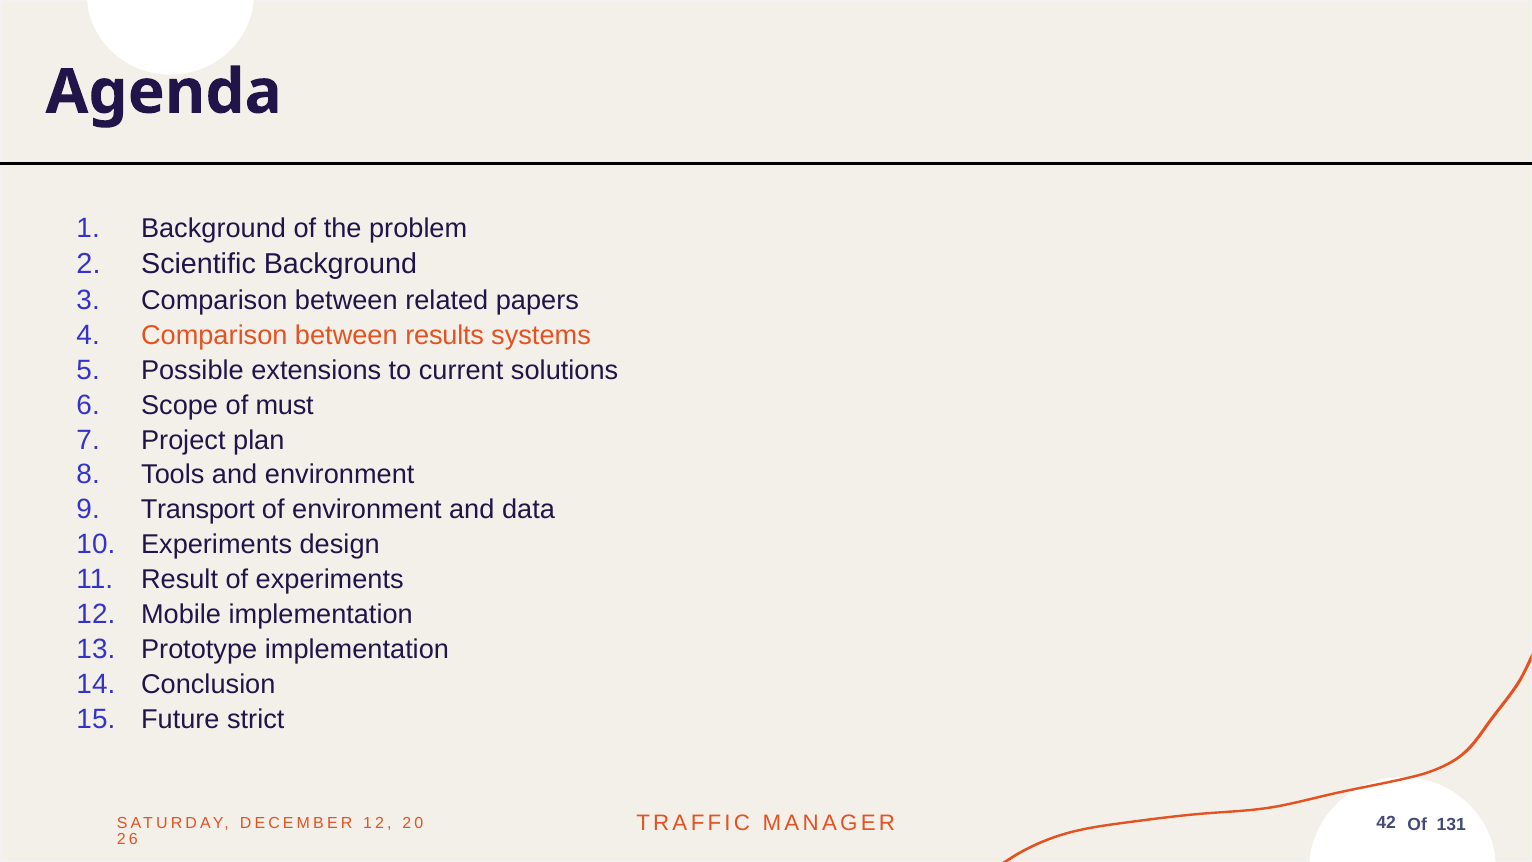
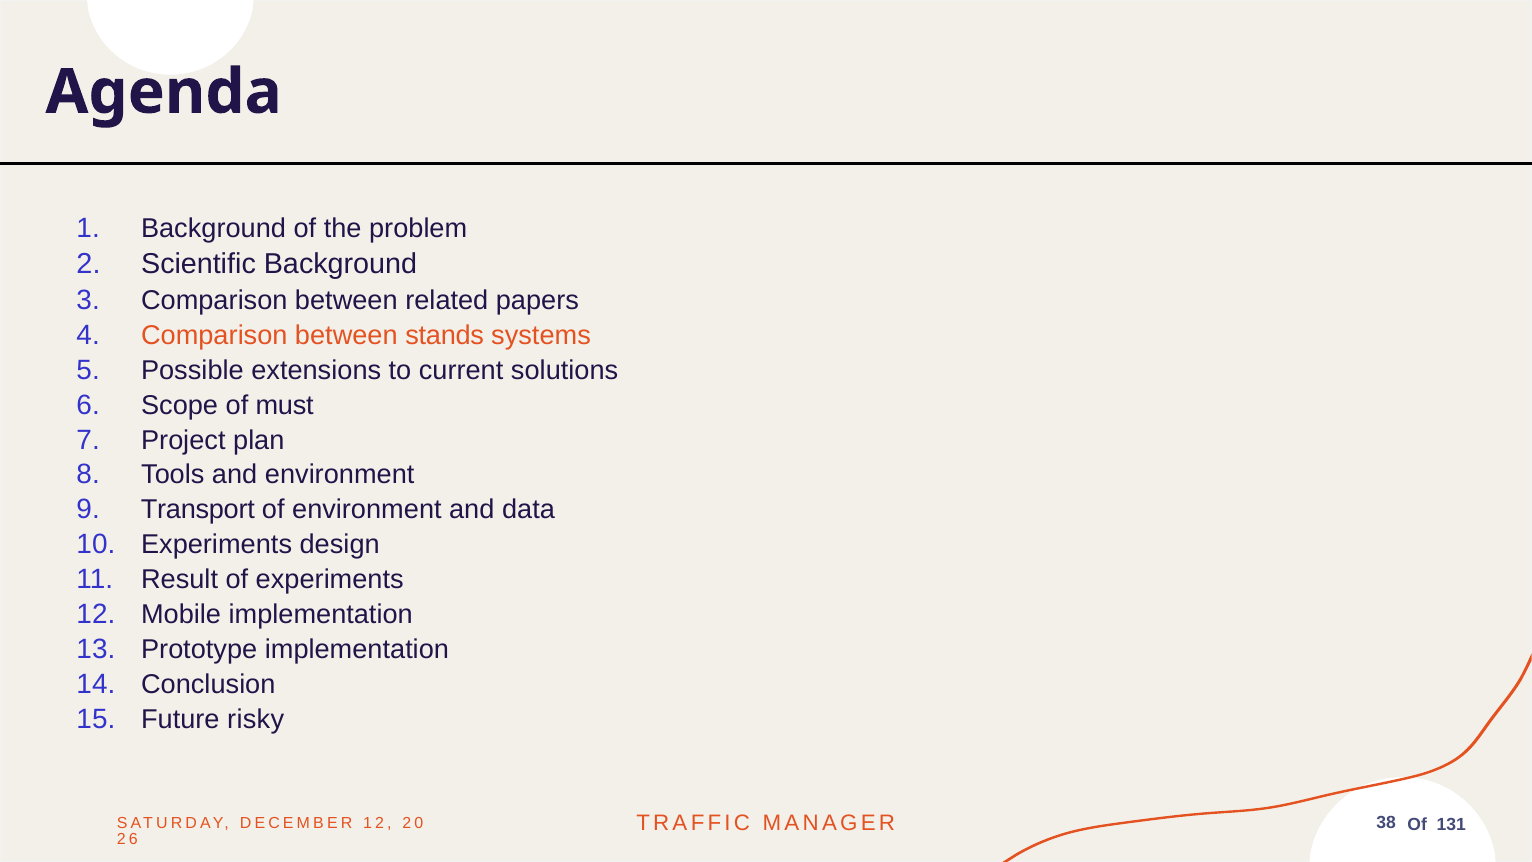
results: results -> stands (445, 335)
strict: strict -> risky (256, 720)
42: 42 -> 38 (1386, 823)
